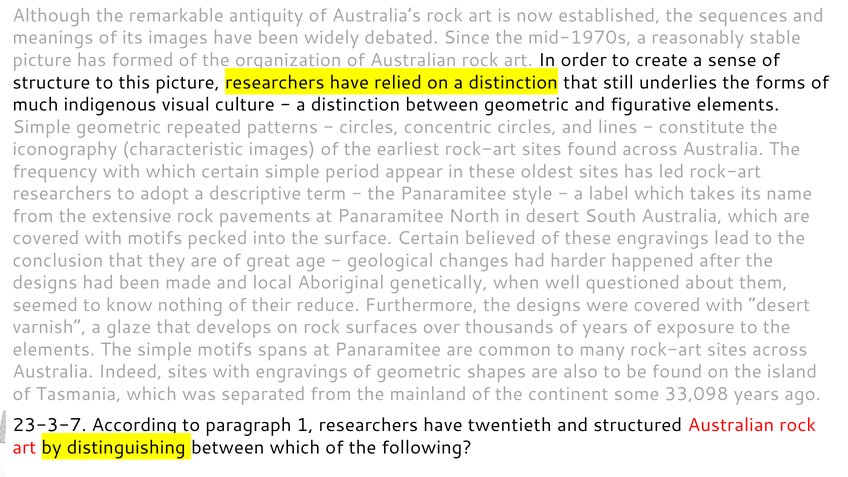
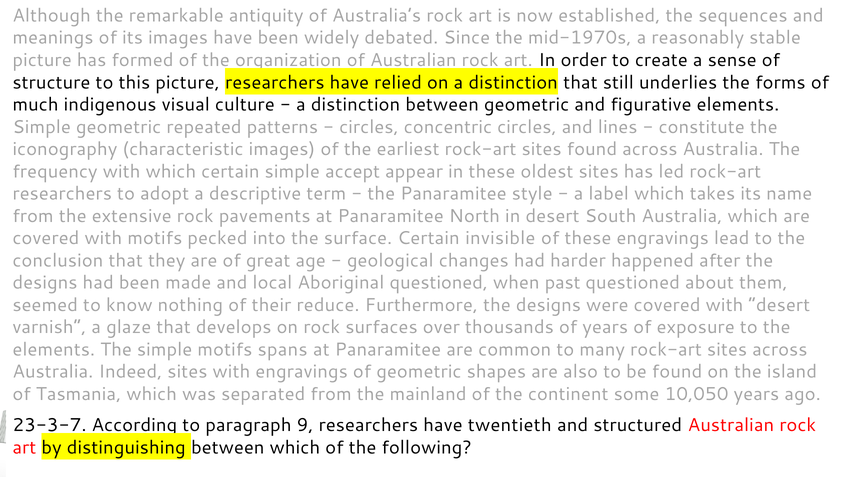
period: period -> accept (353, 171)
believed: believed -> invisible (500, 238)
Aboriginal genetically: genetically -> questioned (439, 283)
well: well -> past (563, 283)
33,098: 33,098 -> 10,050 (697, 394)
1: 1 -> 9 (305, 425)
